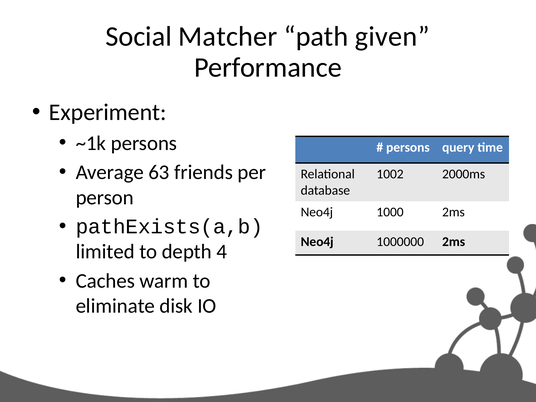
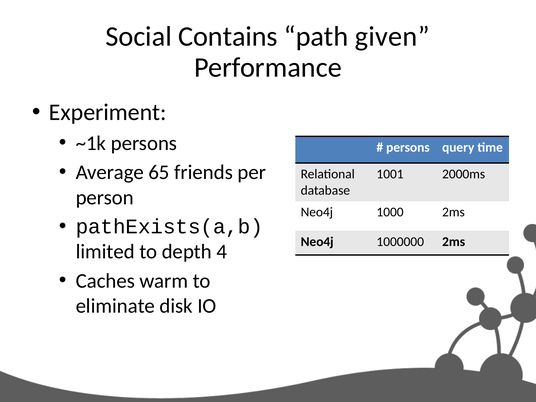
Matcher: Matcher -> Contains (228, 36)
63: 63 -> 65 (159, 172)
1002: 1002 -> 1001 (390, 174)
